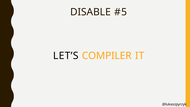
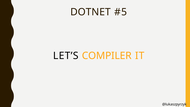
DISABLE: DISABLE -> DOTNET (90, 12)
